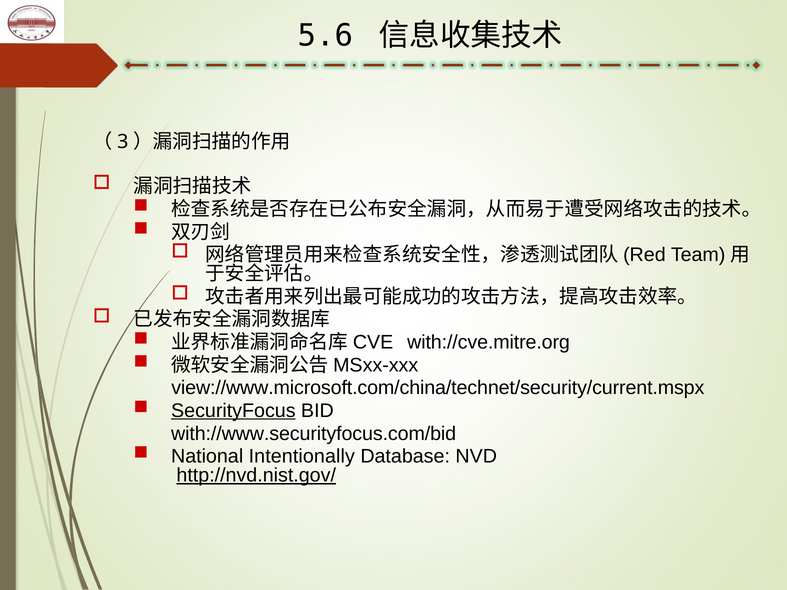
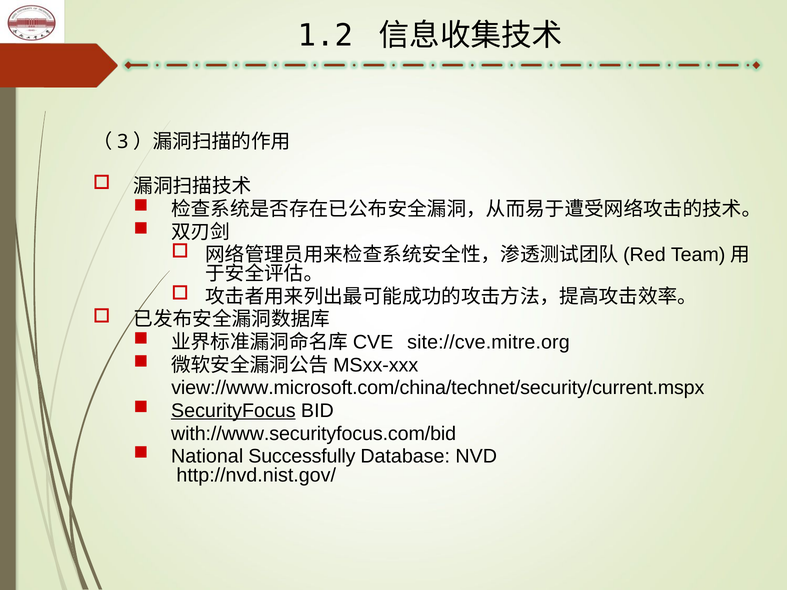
5.6: 5.6 -> 1.2 (326, 36)
with://cve.mitre.org: with://cve.mitre.org -> site://cve.mitre.org (488, 342)
Intentionally: Intentionally -> Successfully (302, 457)
http://nvd.nist.gov/ underline: present -> none (256, 475)
